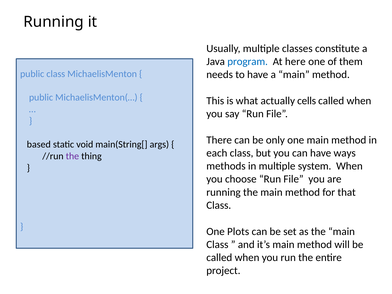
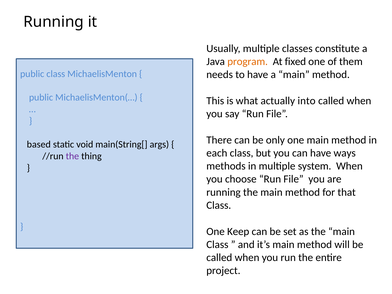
program colour: blue -> orange (248, 61)
here: here -> fixed (295, 61)
cells: cells -> into (307, 101)
Plots: Plots -> Keep (238, 231)
